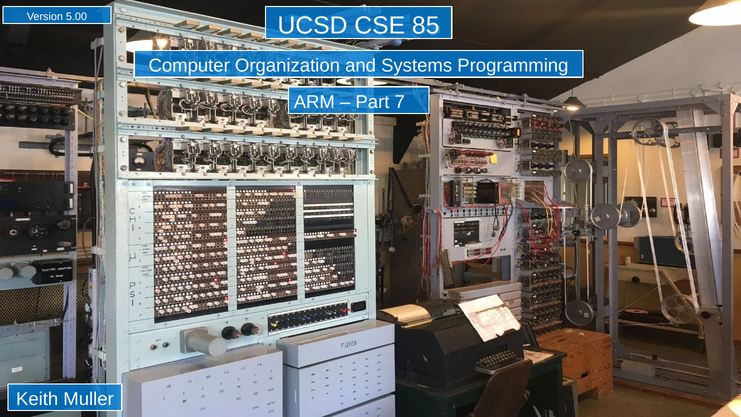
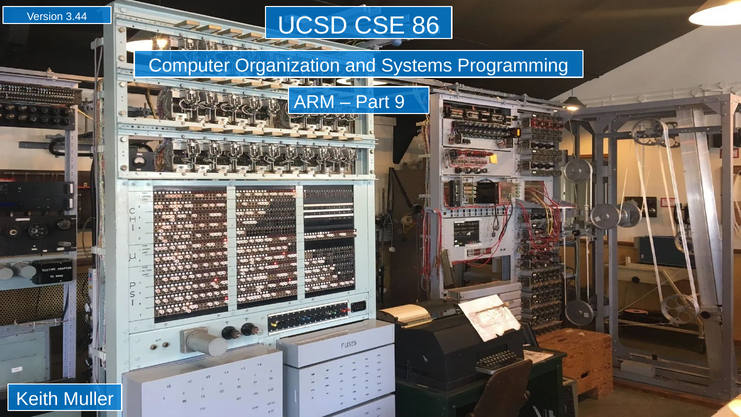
5.00: 5.00 -> 3.44 (76, 16)
85: 85 -> 86 (426, 26)
7: 7 -> 9 (400, 102)
